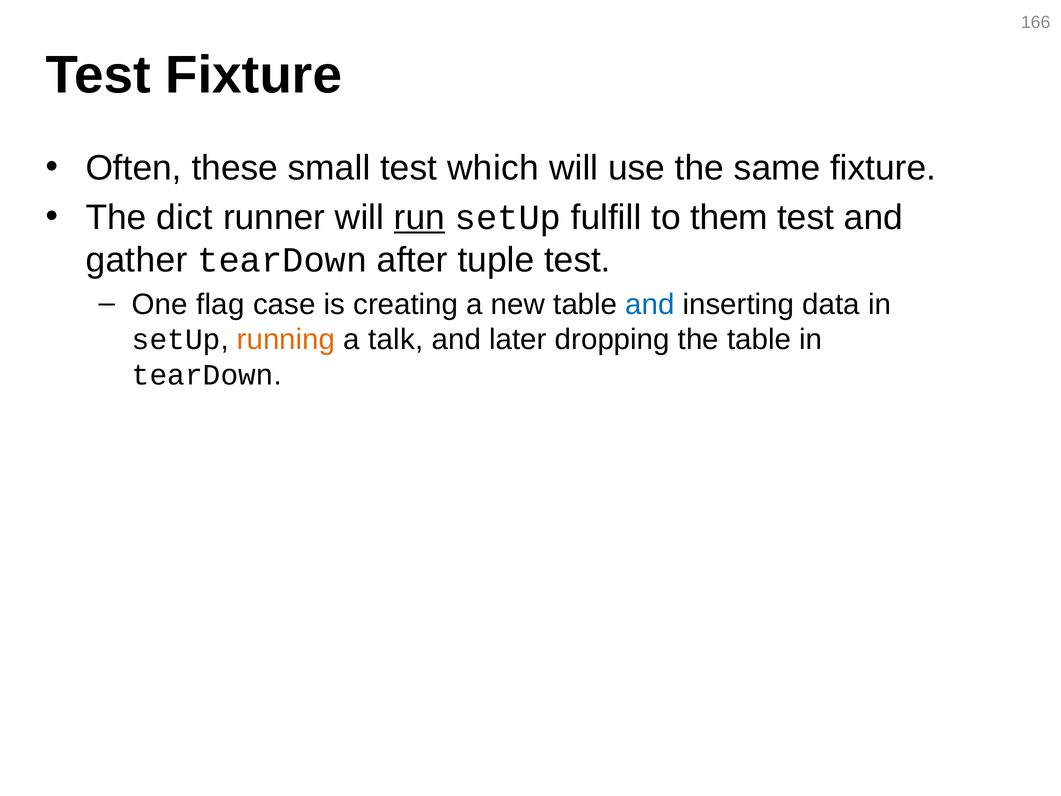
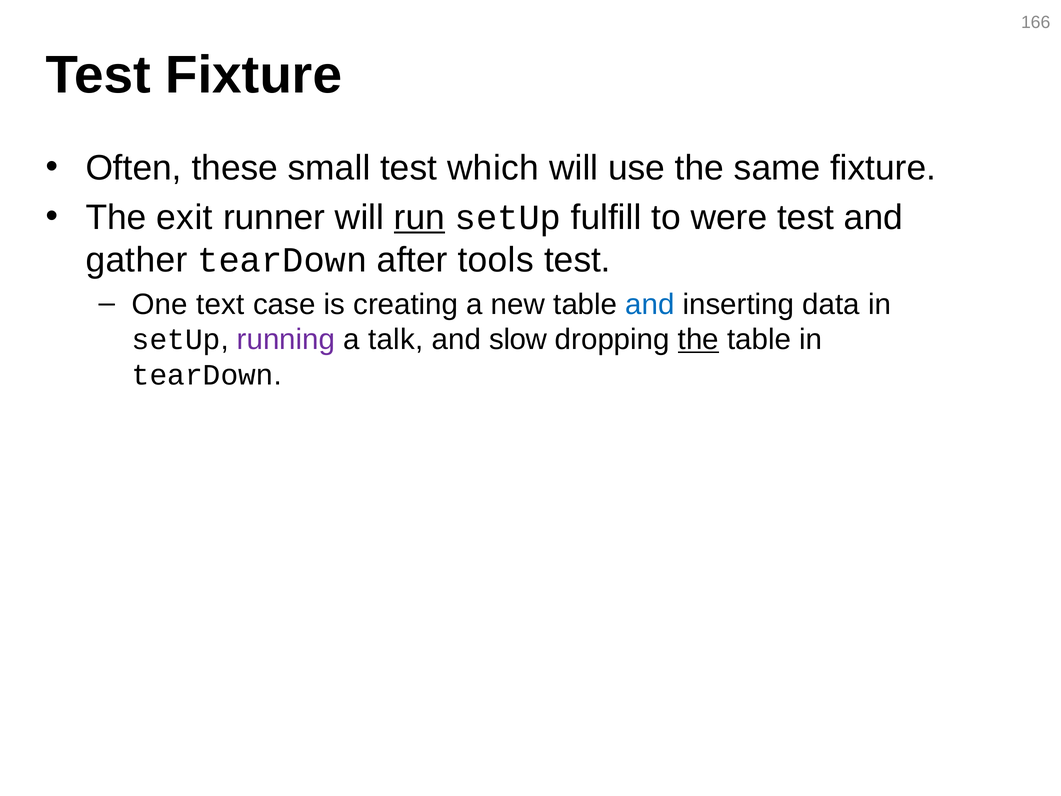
dict: dict -> exit (184, 217)
them: them -> were (729, 217)
tuple: tuple -> tools (496, 260)
flag: flag -> text (220, 304)
running colour: orange -> purple (286, 340)
later: later -> slow (518, 340)
the underline: none -> present (698, 340)
